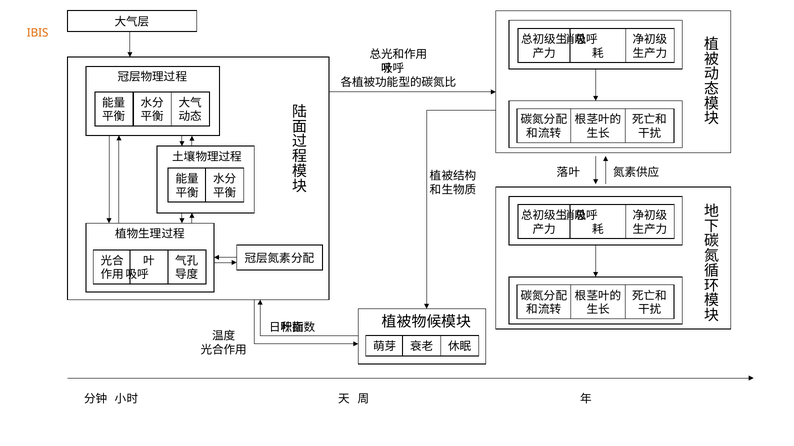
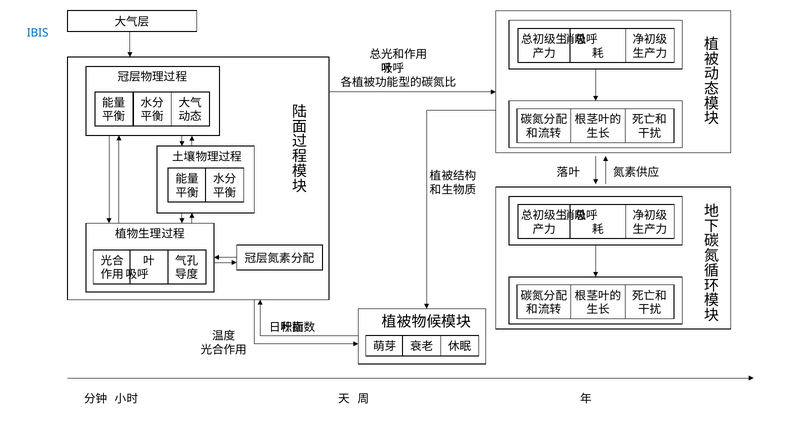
IBIS colour: orange -> blue (38, 33)
